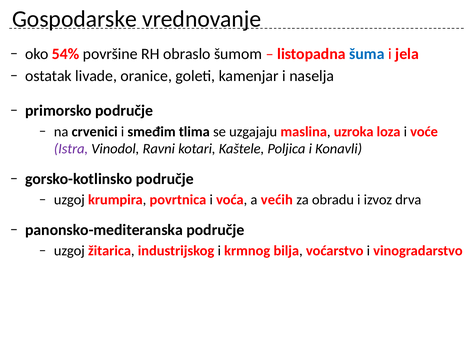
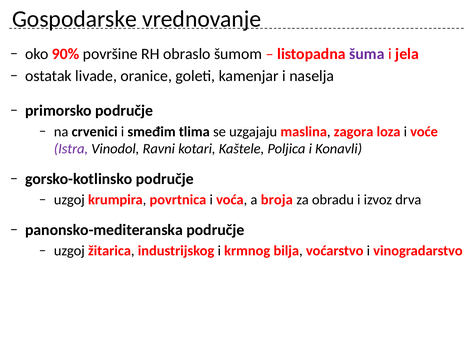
54%: 54% -> 90% (66, 54)
šuma colour: blue -> purple (367, 54)
uzroka: uzroka -> zagora (354, 131)
većih: većih -> broja (277, 200)
